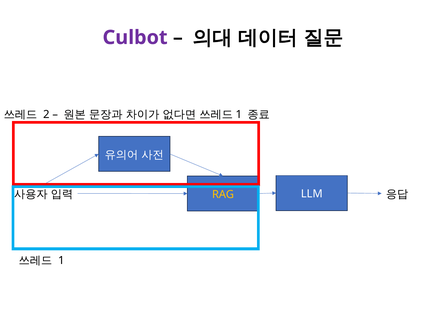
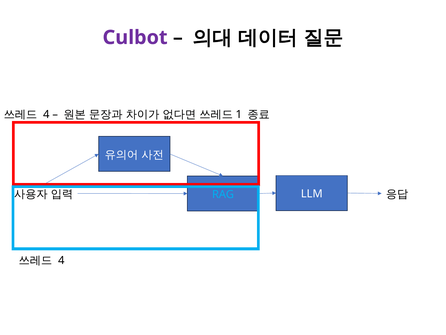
2: 2 -> 4 (46, 114)
RAG colour: yellow -> light blue (223, 194)
1: 1 -> 4 (61, 260)
